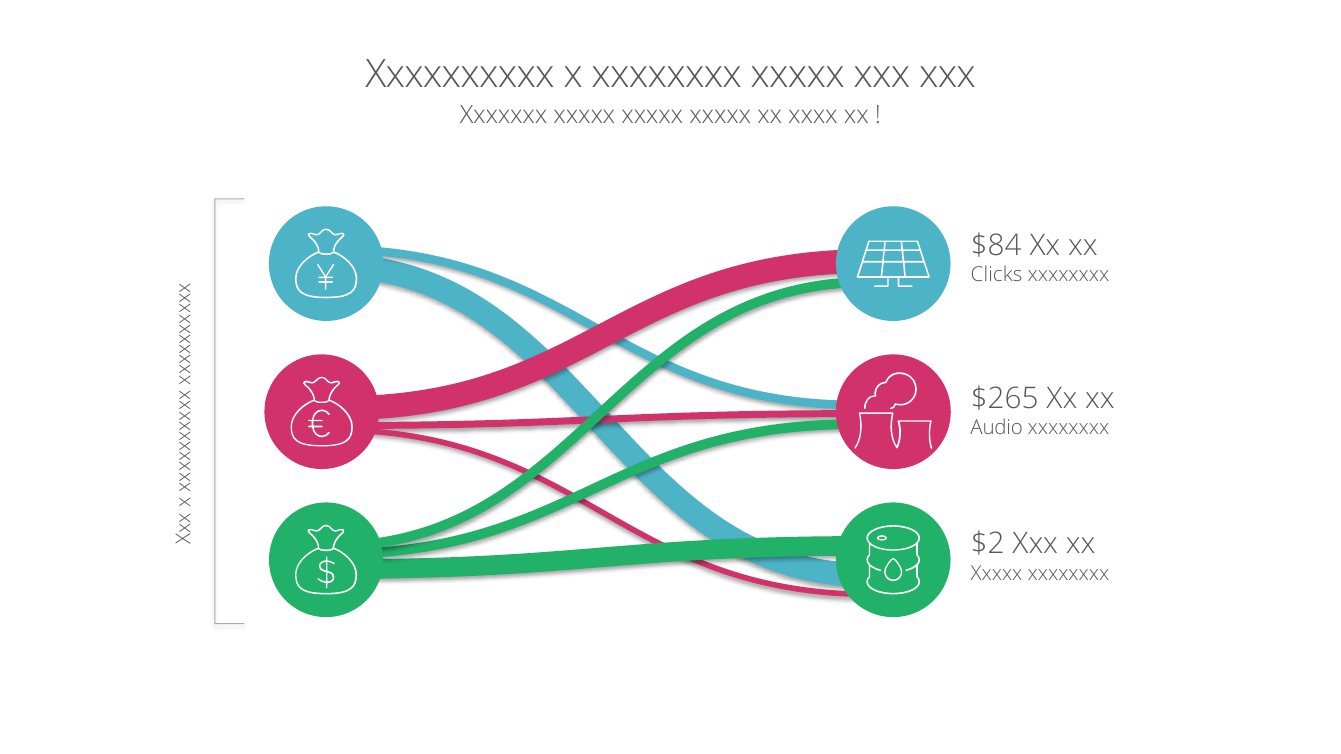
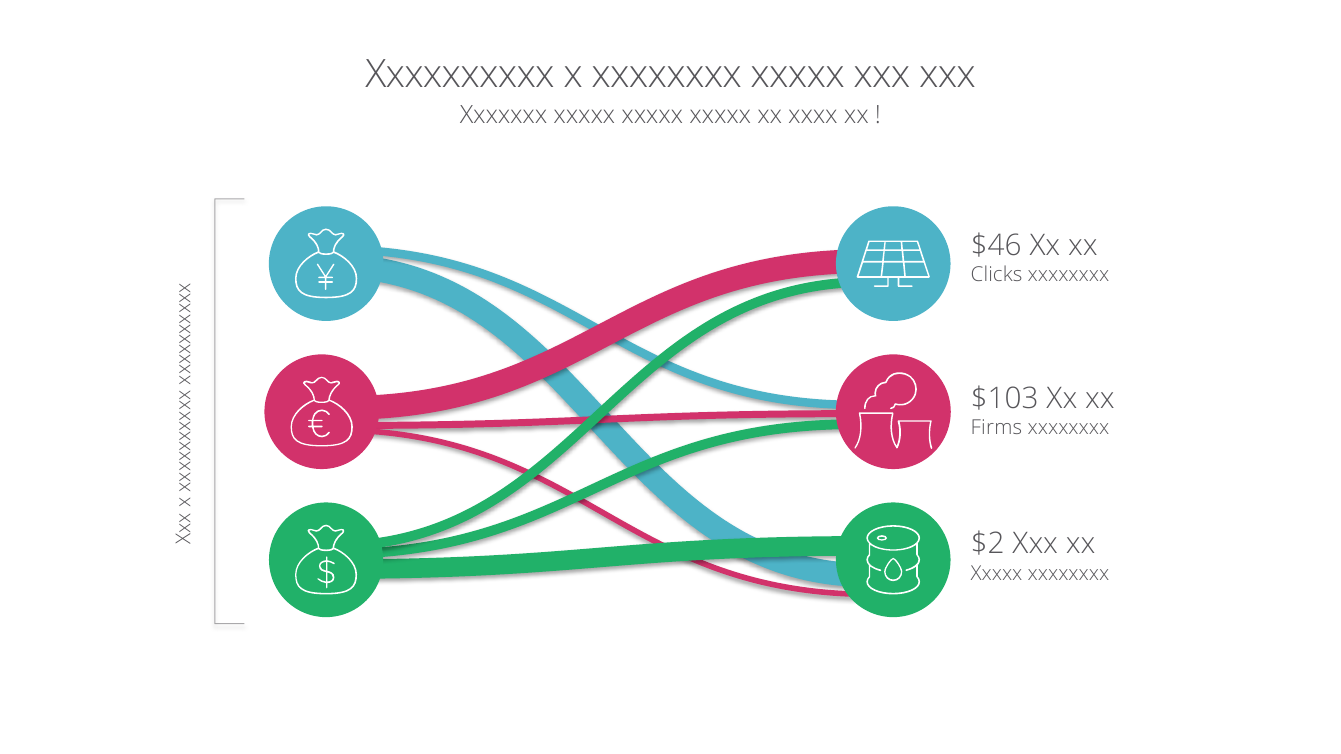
$84: $84 -> $46 (996, 245)
$265: $265 -> $103 (1005, 398)
Audio: Audio -> Firms (996, 428)
